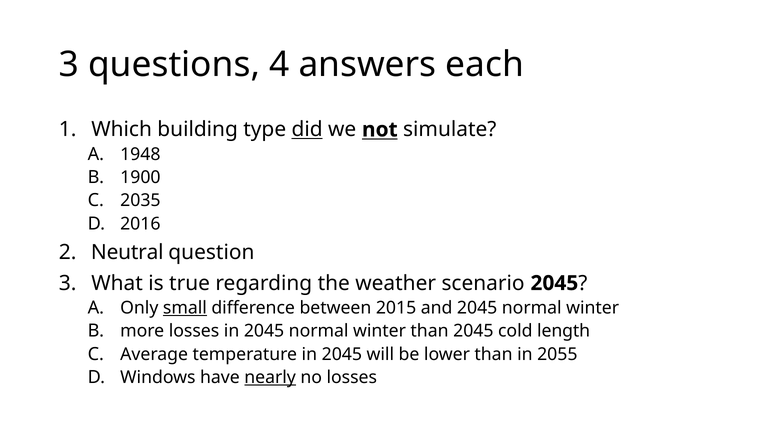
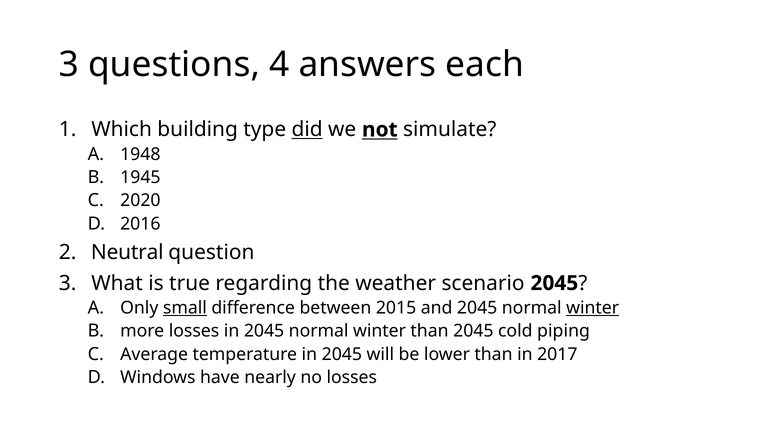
1900: 1900 -> 1945 (140, 177)
2035: 2035 -> 2020 (140, 200)
winter underline: none -> present (593, 308)
length: length -> piping (564, 331)
2055: 2055 -> 2017 (557, 354)
nearly underline: present -> none (270, 377)
